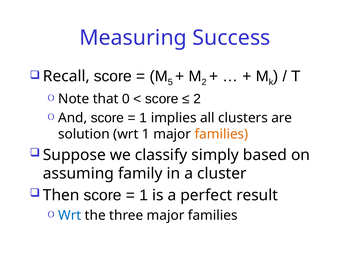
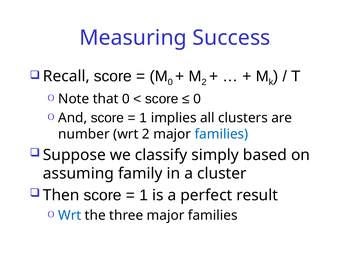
5: 5 -> 0 (170, 82)
2: 2 -> 0 (197, 99)
solution: solution -> number (84, 134)
wrt 1: 1 -> 2 (146, 134)
families colour: orange -> blue (221, 134)
